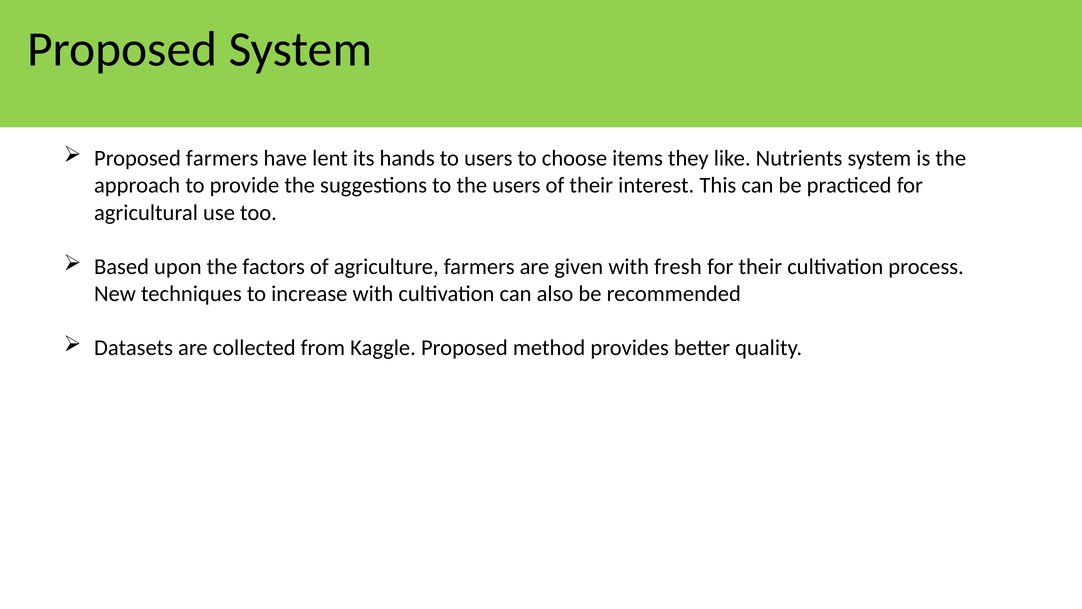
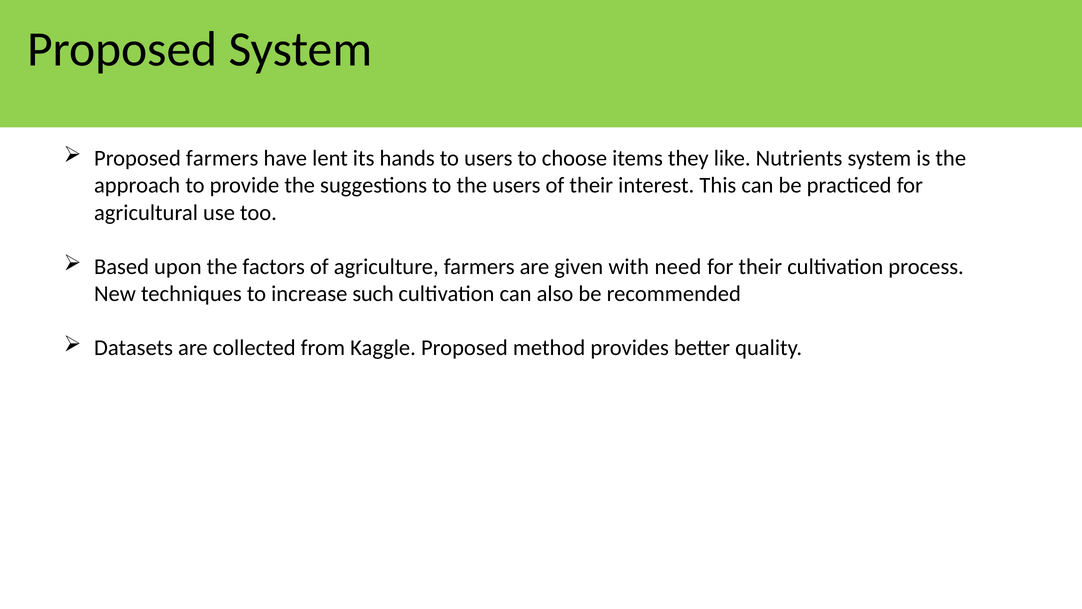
fresh: fresh -> need (678, 267)
increase with: with -> such (373, 294)
